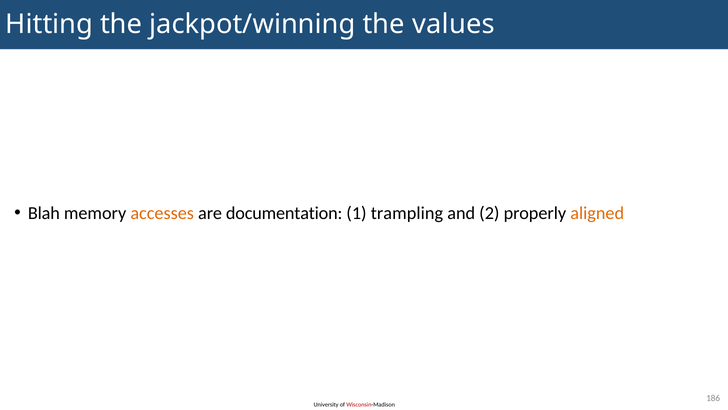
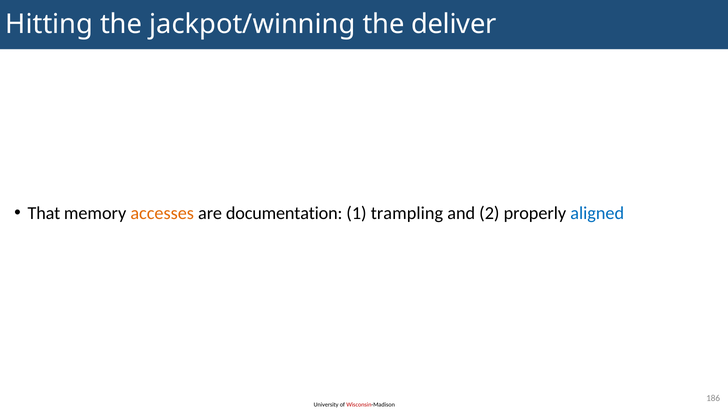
values: values -> deliver (454, 24)
Blah: Blah -> That (44, 213)
aligned colour: orange -> blue (597, 213)
